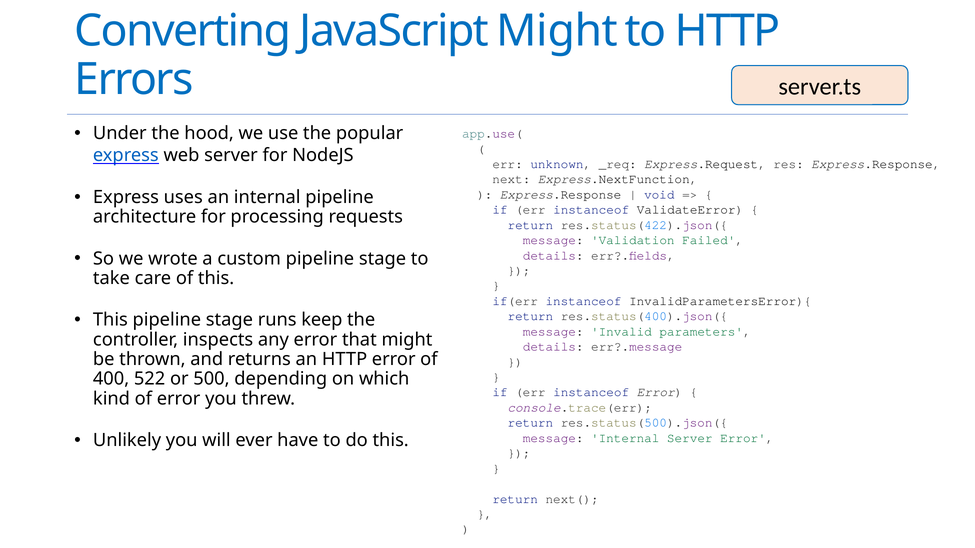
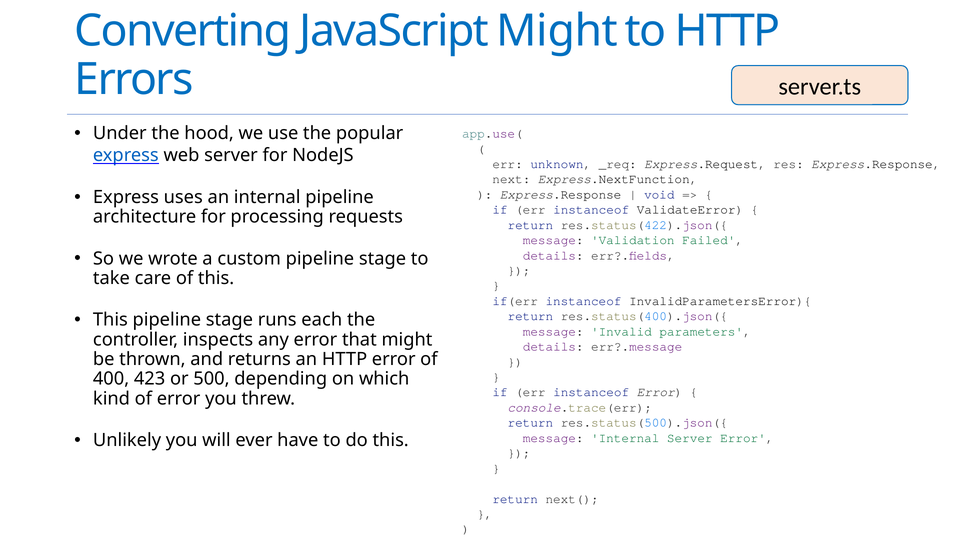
keep: keep -> each (322, 320)
522: 522 -> 423 (150, 379)
